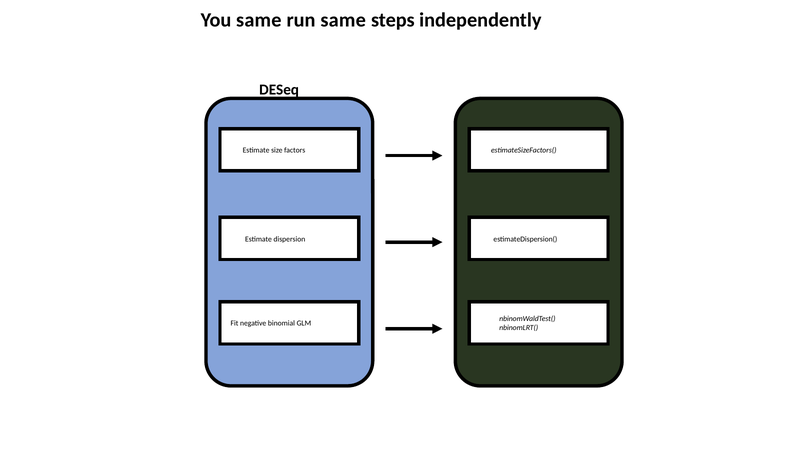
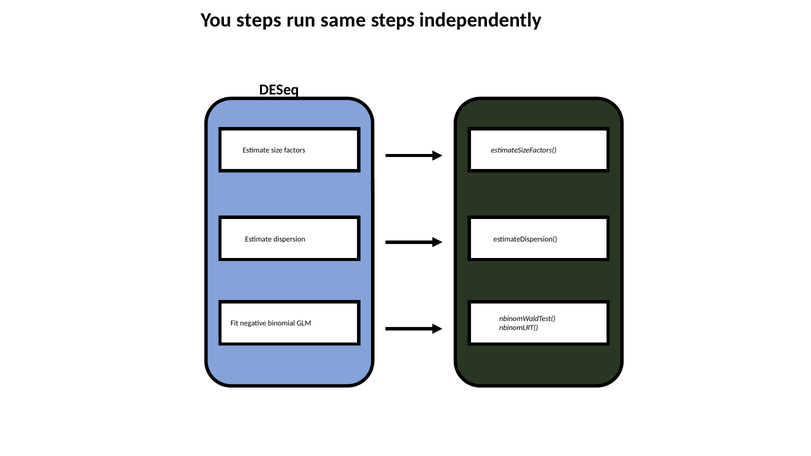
You same: same -> steps (259, 20)
